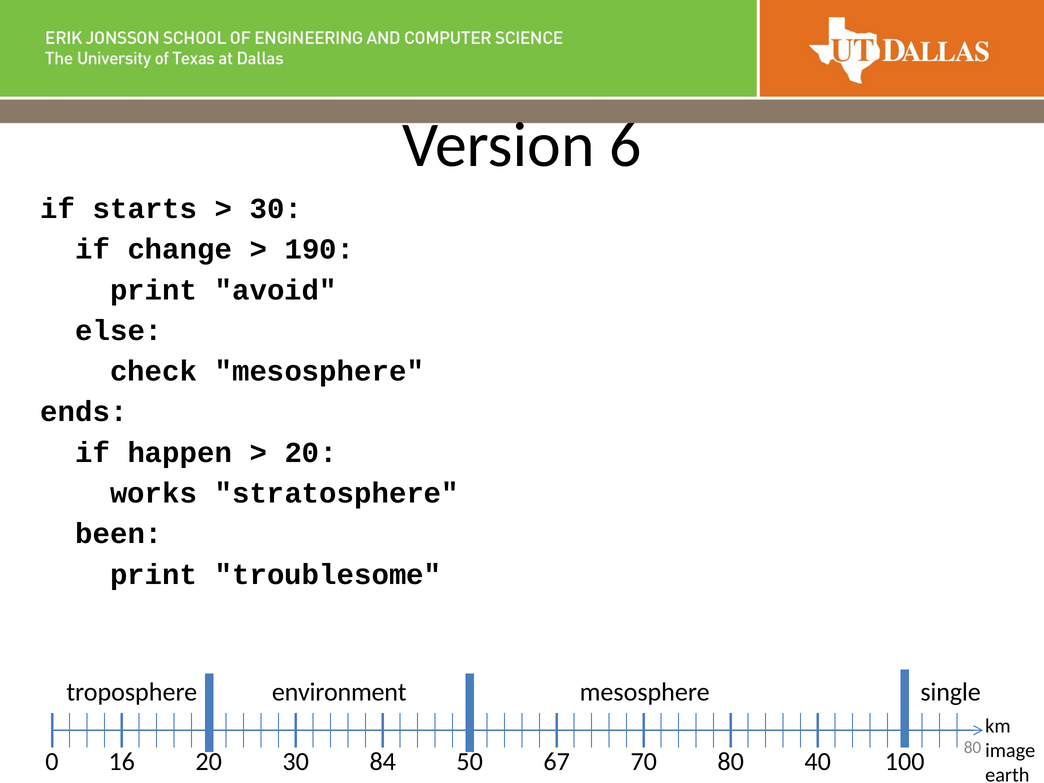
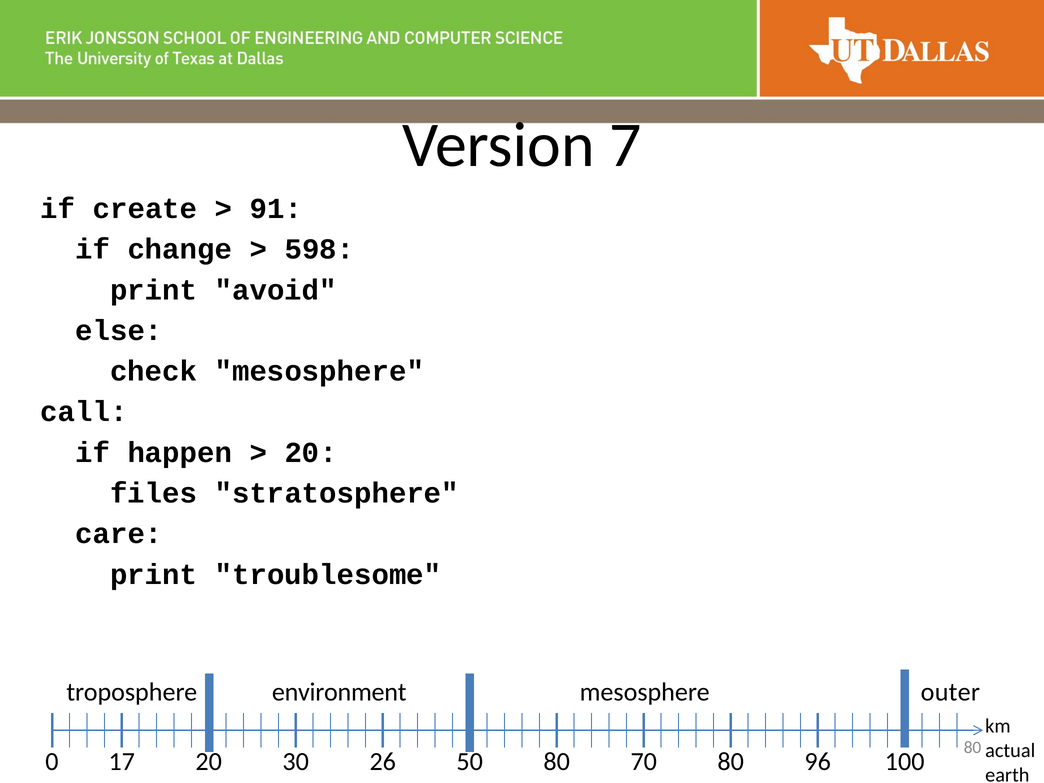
6: 6 -> 7 (625, 145)
starts: starts -> create (145, 209)
30: 30 -> 91 (276, 209)
190: 190 -> 598 (319, 249)
ends: ends -> call (84, 412)
works: works -> files (154, 493)
been: been -> care (119, 534)
single: single -> outer (950, 692)
image: image -> actual (1010, 750)
16: 16 -> 17 (122, 762)
84: 84 -> 26 (383, 762)
67: 67 -> 80 (557, 762)
40: 40 -> 96 (818, 762)
